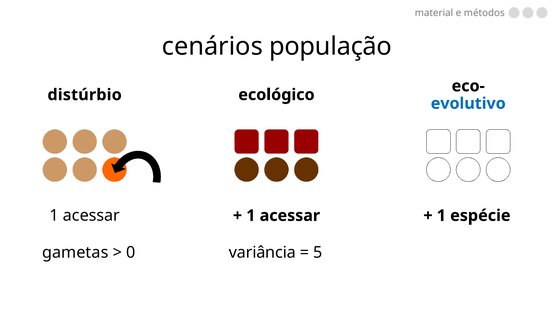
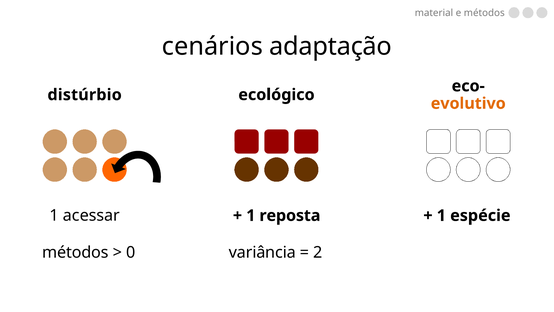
população: população -> adaptação (331, 47)
evolutivo colour: blue -> orange (468, 103)
acessar: acessar -> reposta (290, 215)
gametas: gametas -> métodos (75, 252)
5: 5 -> 2 (318, 252)
